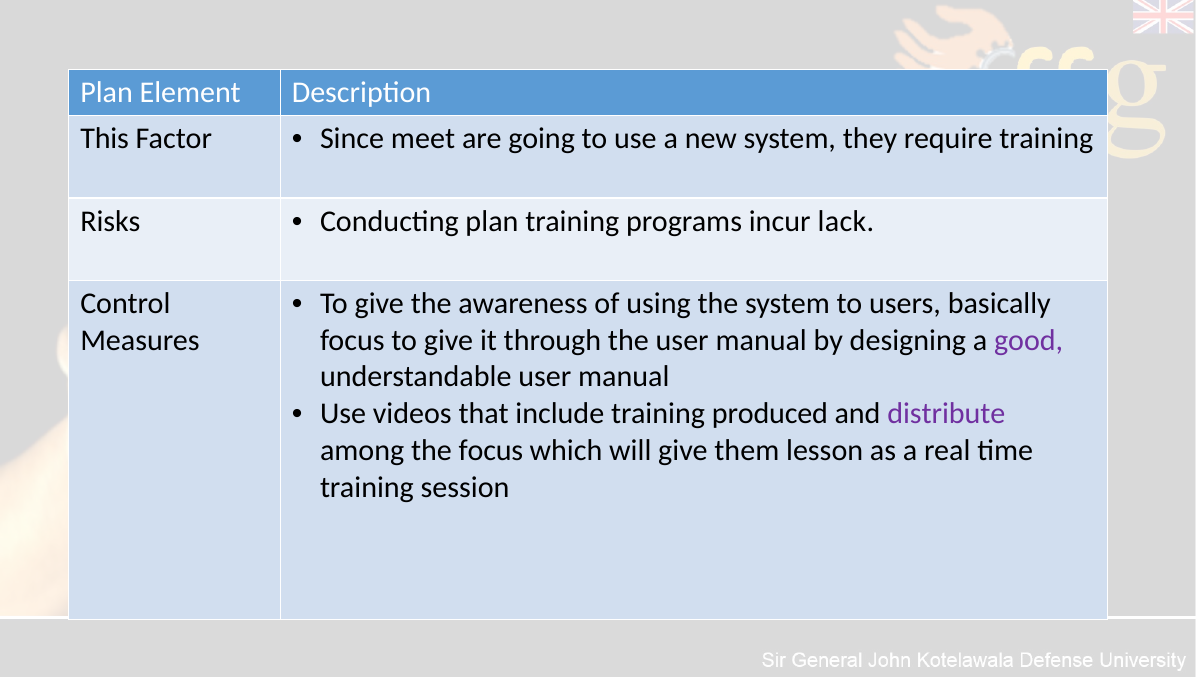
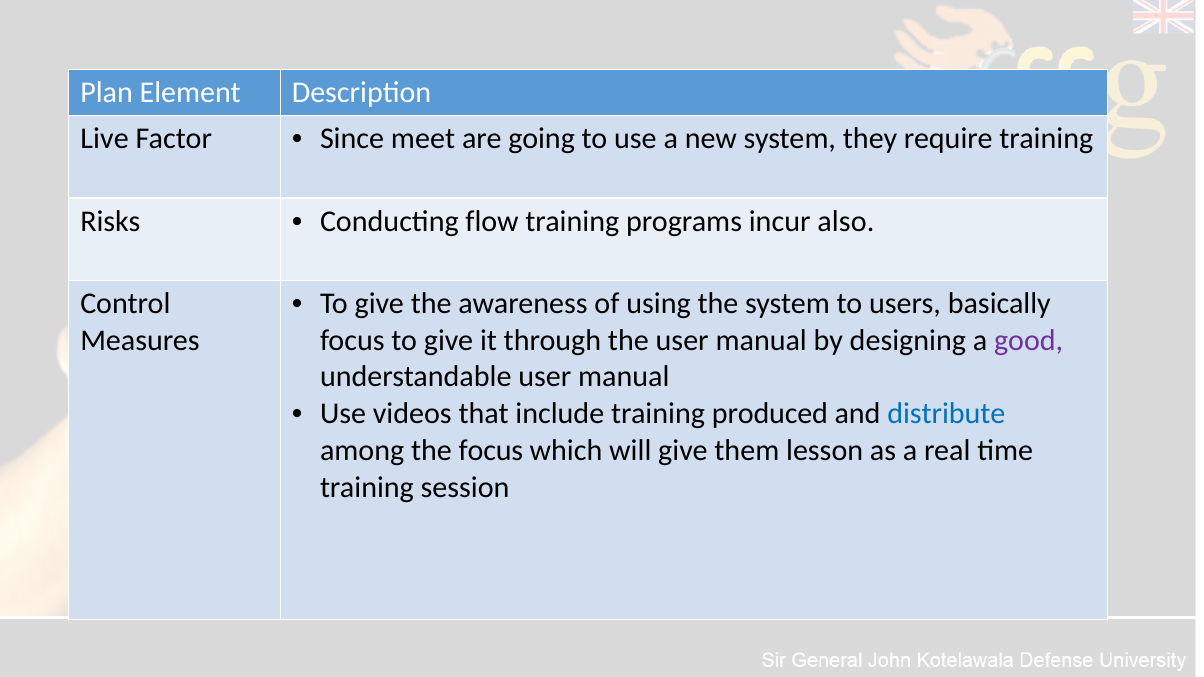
This: This -> Live (104, 139)
Conducting plan: plan -> flow (492, 221)
lack: lack -> also (846, 221)
distribute colour: purple -> blue (946, 414)
